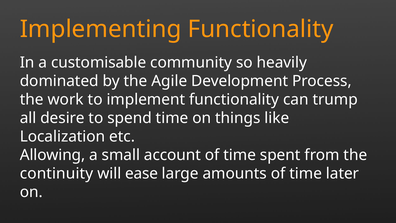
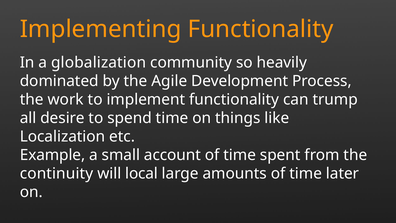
customisable: customisable -> globalization (99, 62)
Allowing: Allowing -> Example (52, 155)
ease: ease -> local (142, 173)
